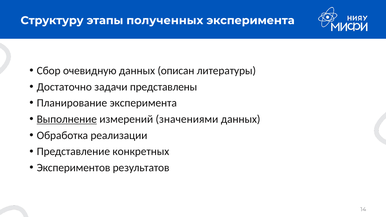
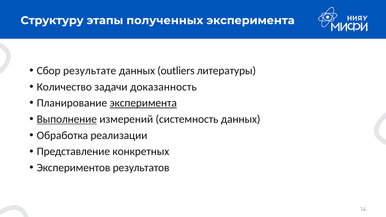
очевидную: очевидную -> результате (90, 71)
описан: описан -> outliers (176, 71)
Достаточно: Достаточно -> Количество (64, 87)
представлены: представлены -> доказанность (163, 87)
эксперимента underline: none -> present (143, 103)
значениями: значениями -> системность (187, 119)
